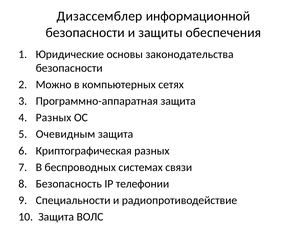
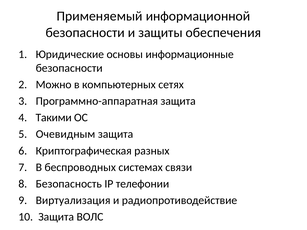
Дизассемблер: Дизассемблер -> Применяемый (100, 16)
законодательства: законодательства -> информационные (190, 54)
Разных: Разных -> Такими (54, 118)
Специальности: Специальности -> Виртуализация (73, 201)
